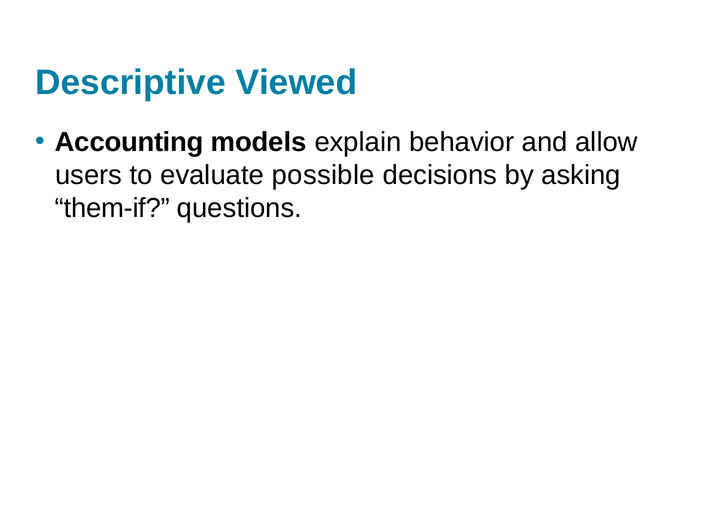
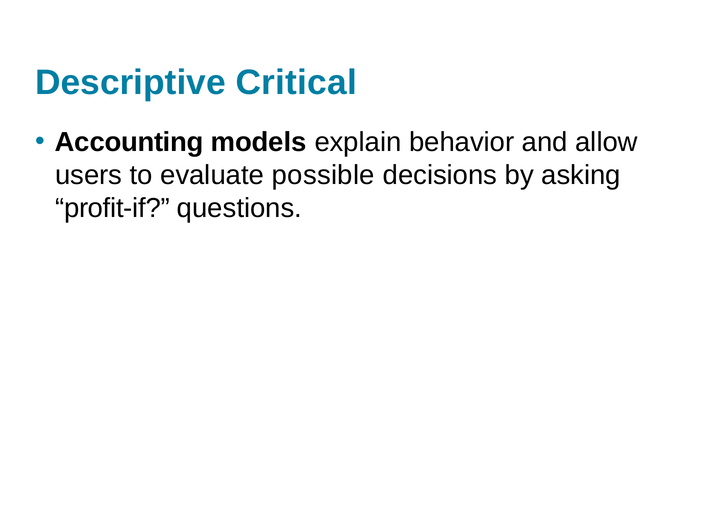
Viewed: Viewed -> Critical (296, 83)
them-if: them-if -> profit-if (112, 208)
